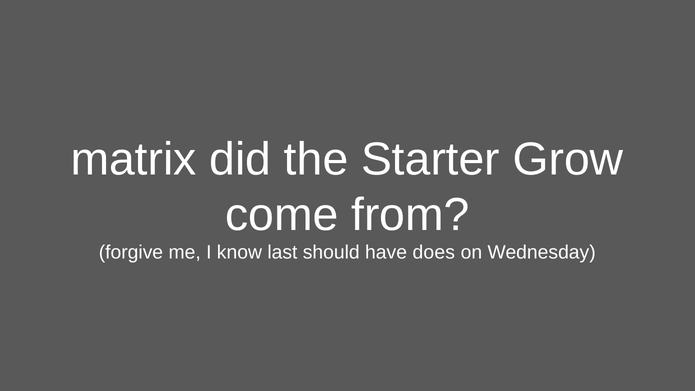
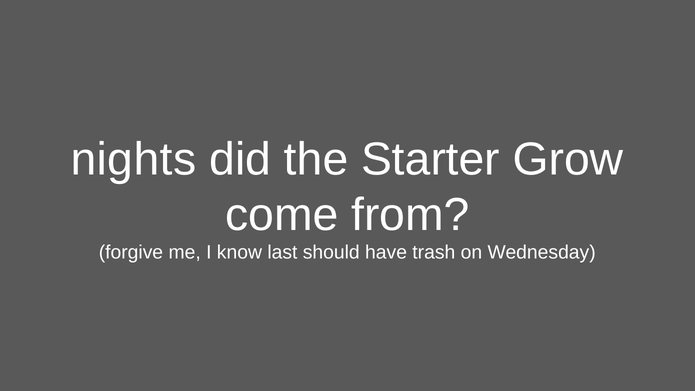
matrix: matrix -> nights (133, 159)
does: does -> trash (434, 252)
